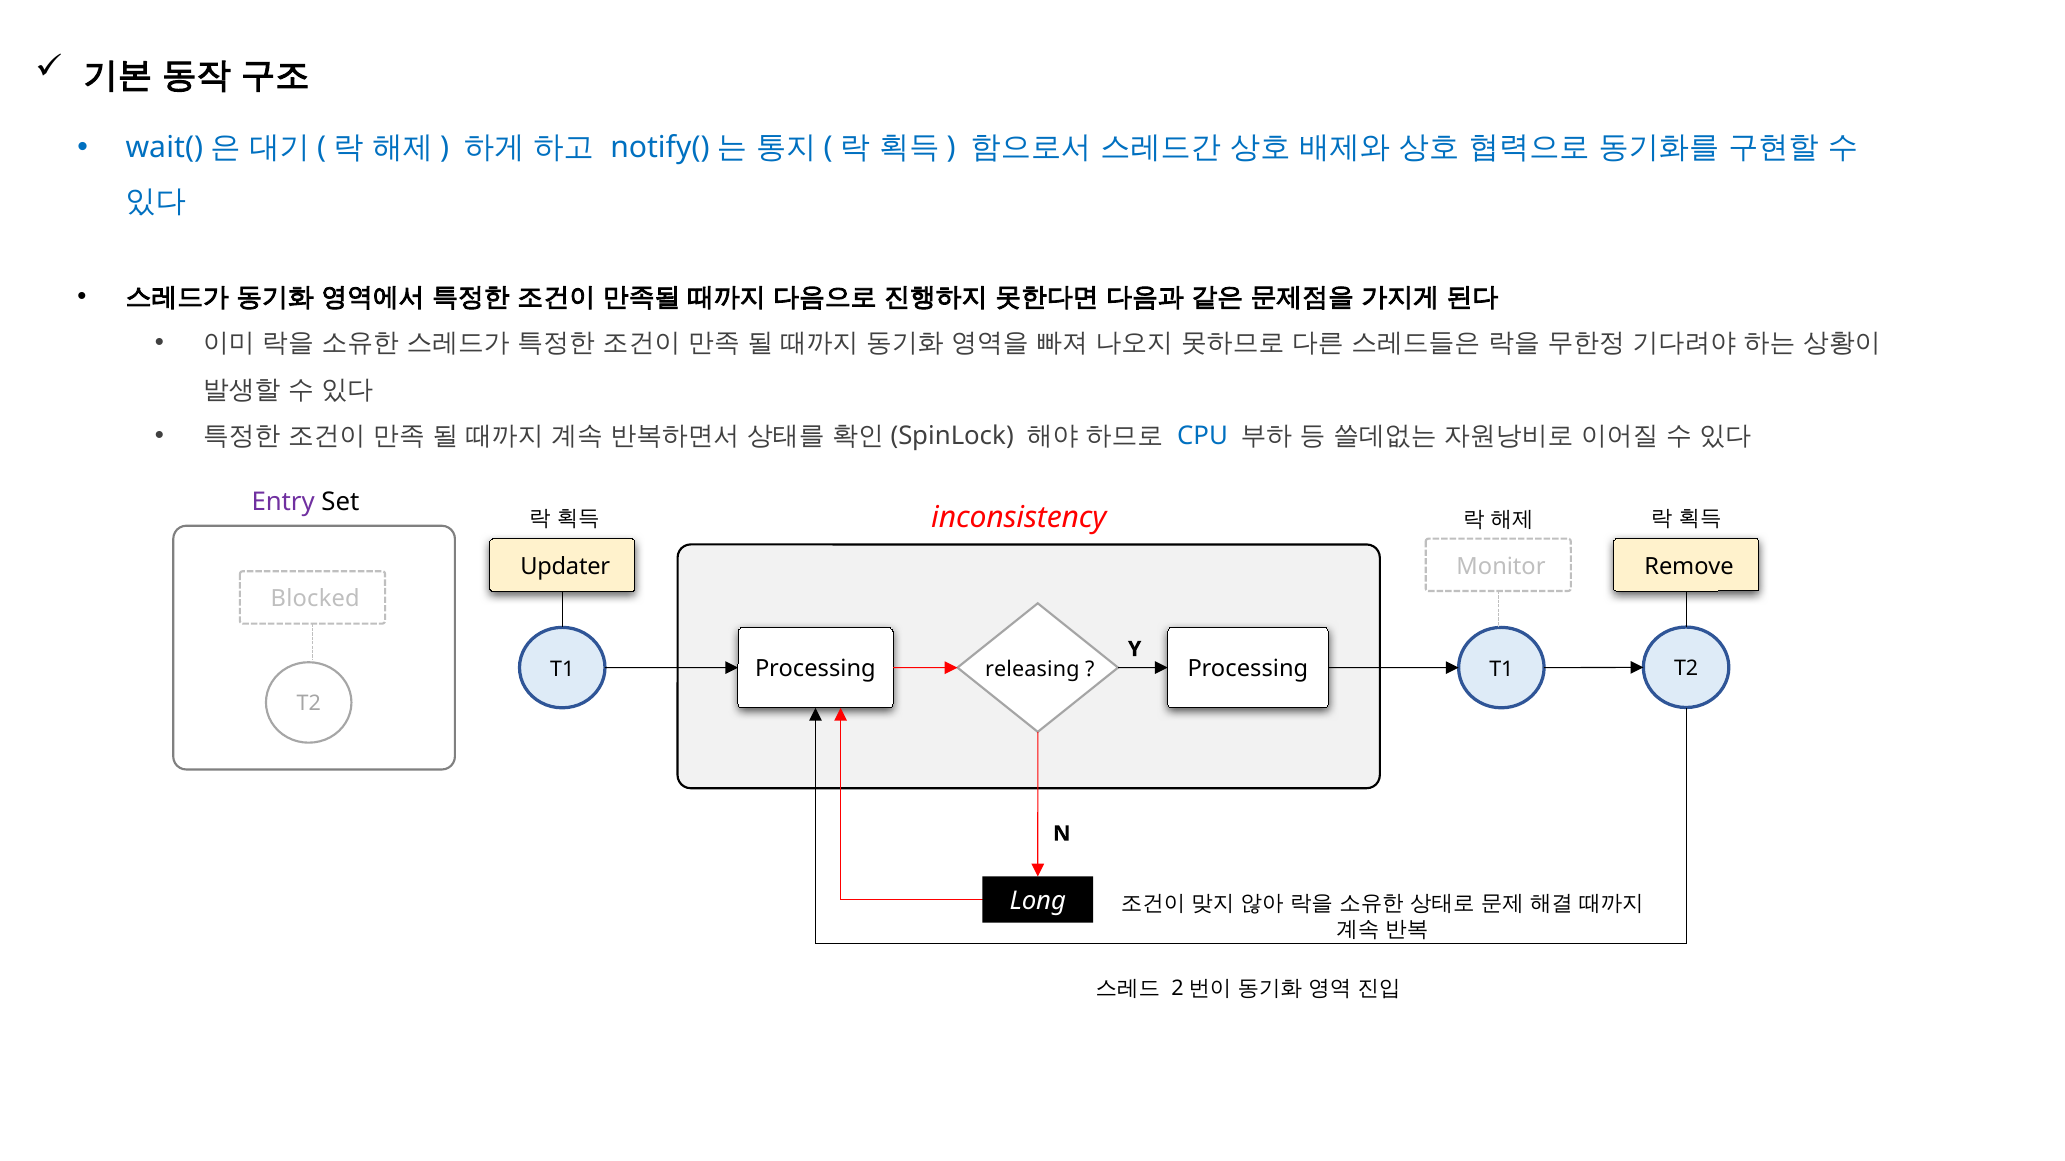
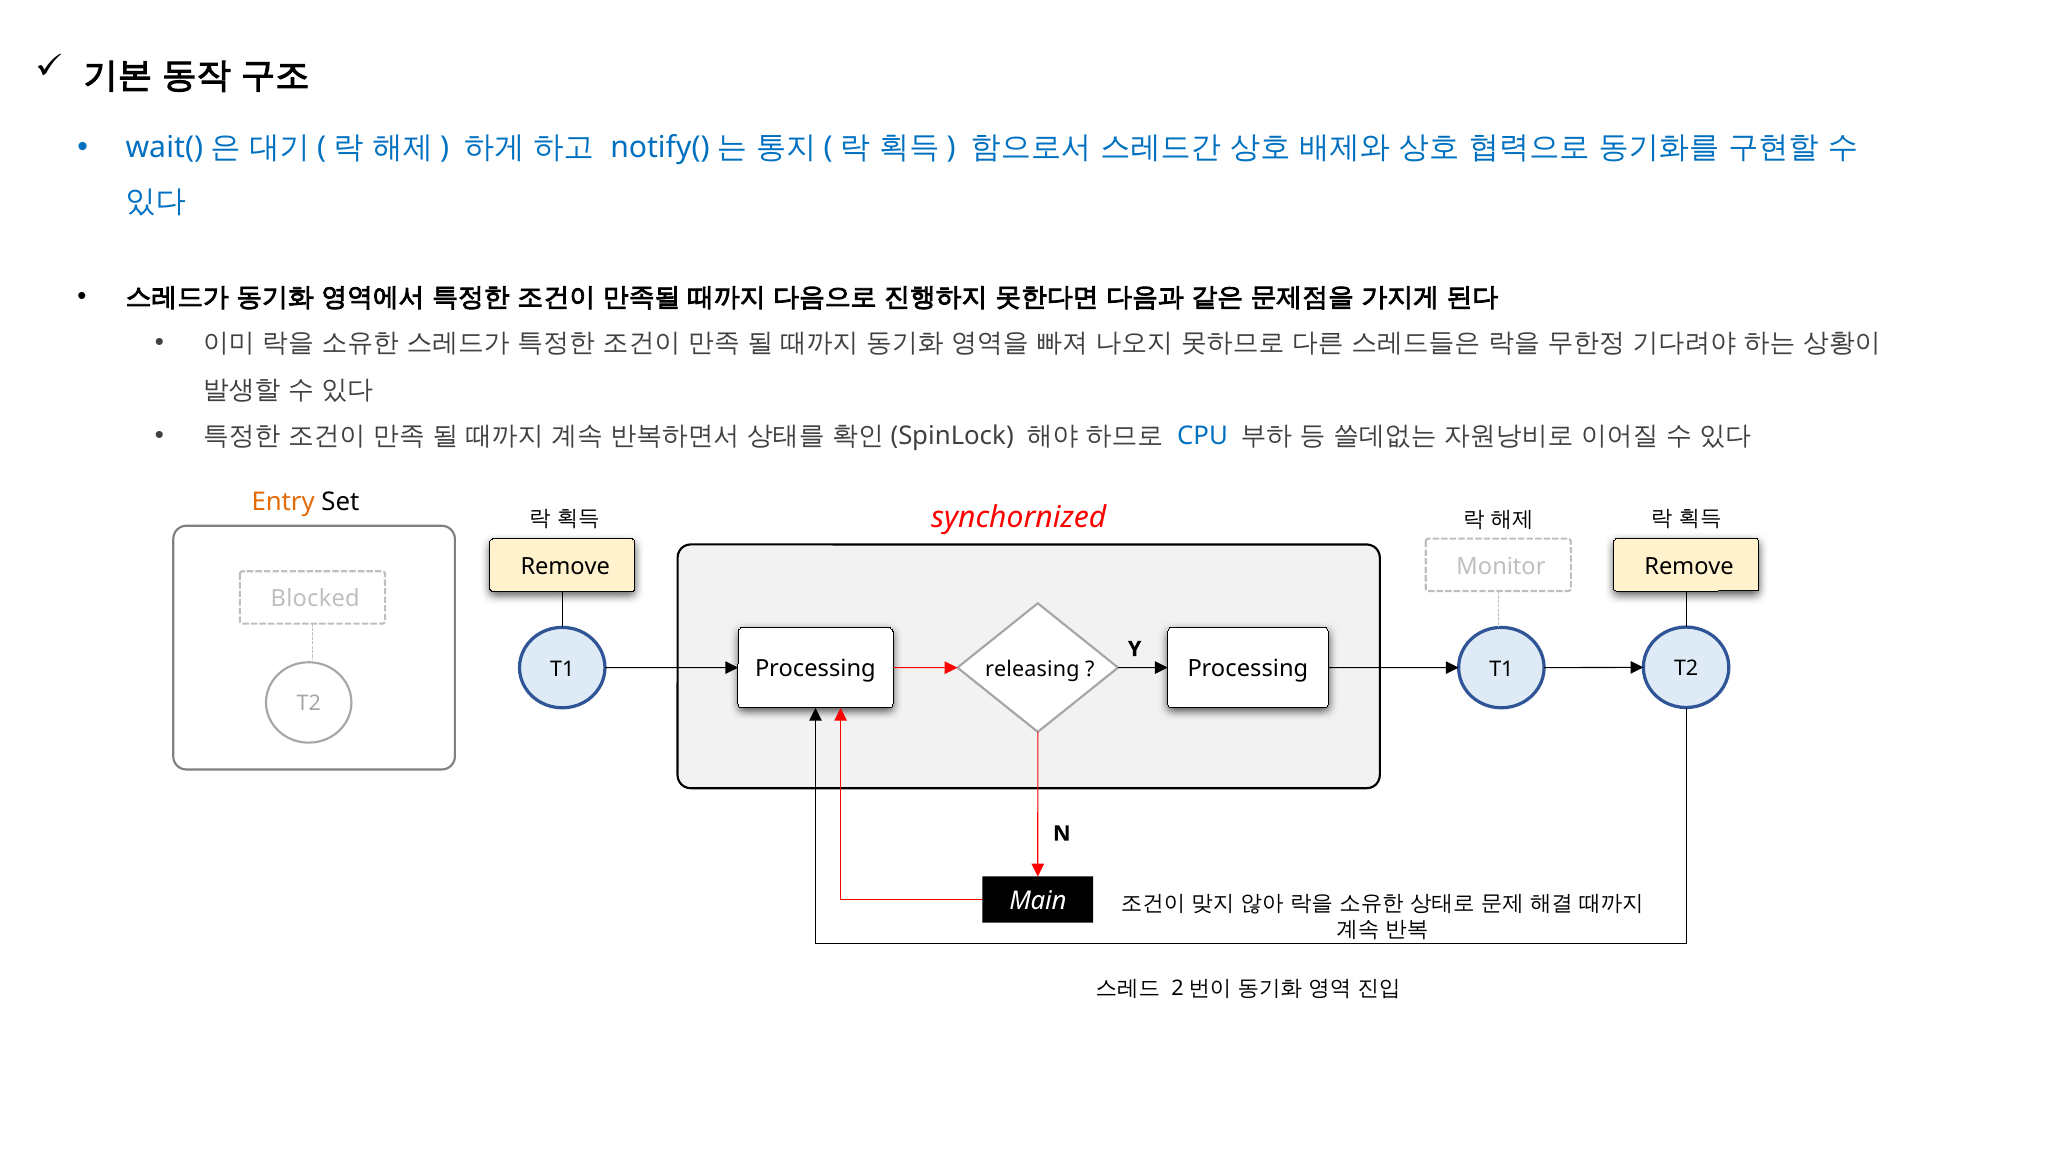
Entry colour: purple -> orange (283, 503)
inconsistency: inconsistency -> synchornized (1019, 518)
Updater: Updater -> Remove (565, 567)
Long: Long -> Main (1038, 902)
